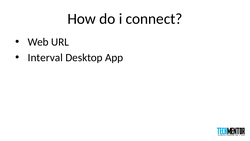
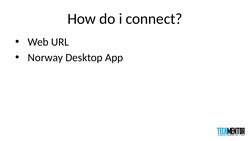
Interval: Interval -> Norway (45, 57)
